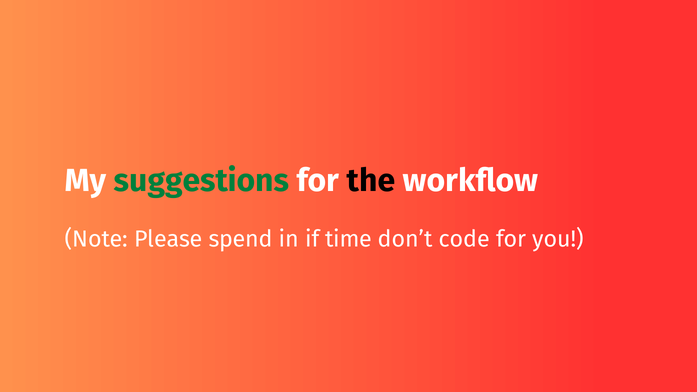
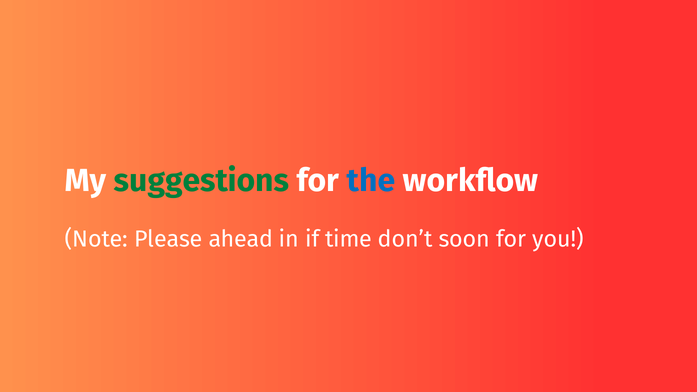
the colour: black -> blue (371, 181)
spend: spend -> ahead (241, 239)
code: code -> soon (464, 239)
